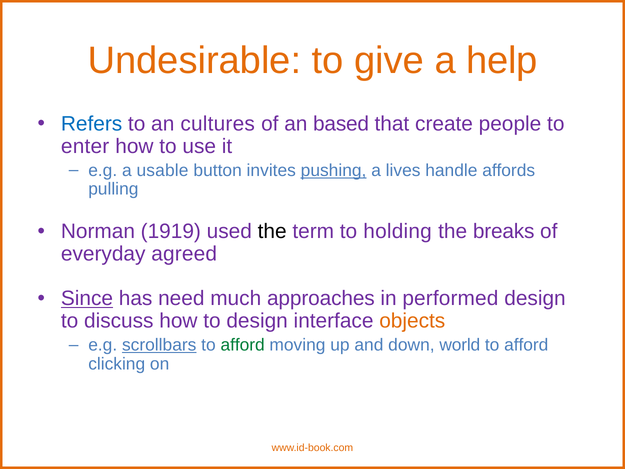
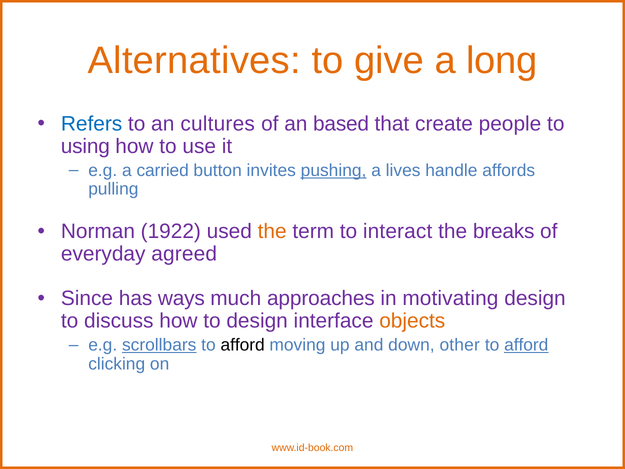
Undesirable: Undesirable -> Alternatives (194, 61)
help: help -> long (502, 61)
enter: enter -> using (85, 146)
usable: usable -> carried (163, 170)
1919: 1919 -> 1922 (171, 231)
the colour: black -> orange (272, 231)
holding: holding -> interact (398, 231)
Since underline: present -> none (87, 298)
need: need -> ways (181, 298)
performed: performed -> motivating (450, 298)
afford colour: green -> black (243, 345)
world: world -> other (460, 345)
afford underline: none -> present (526, 345)
